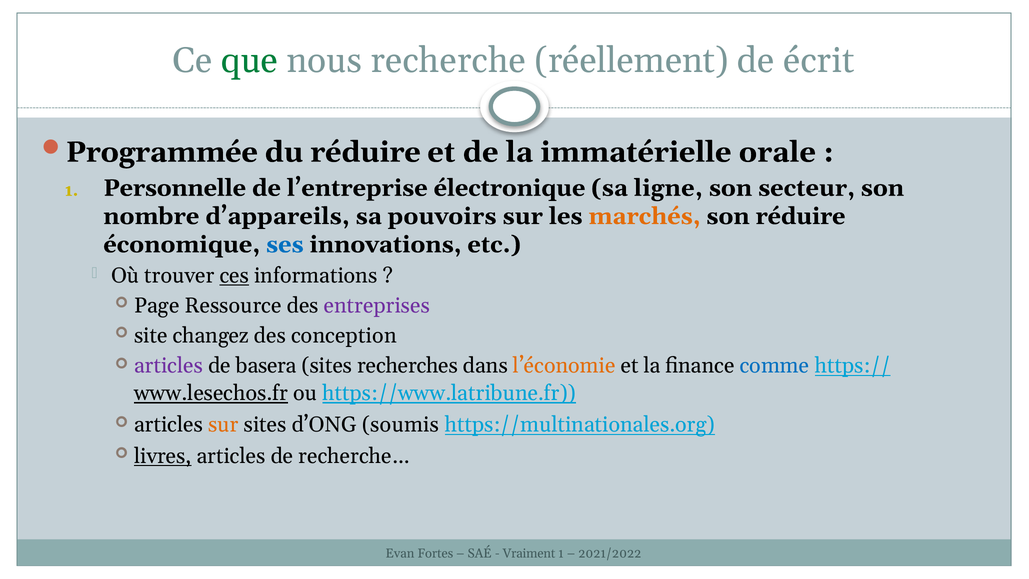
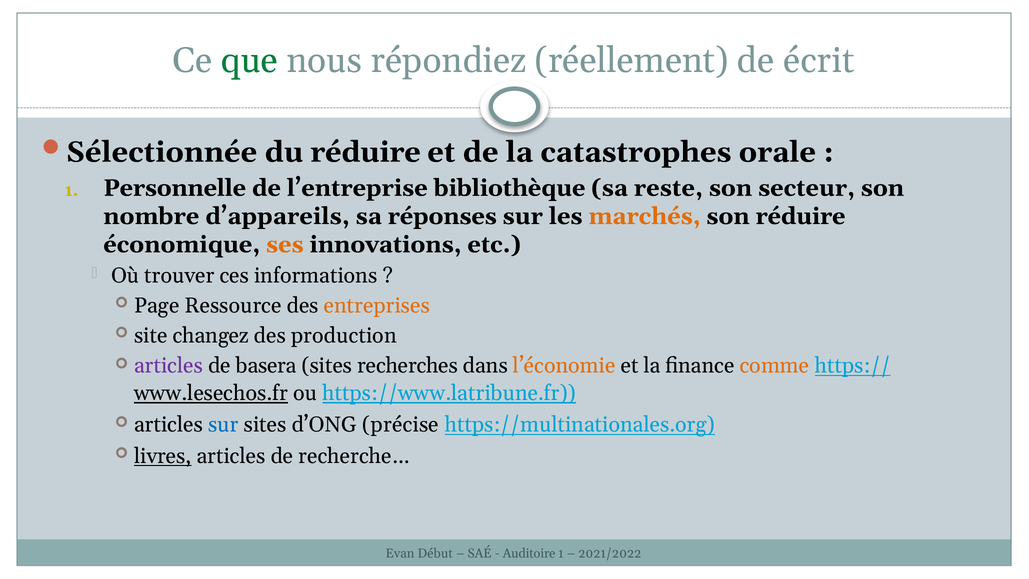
recherche: recherche -> répondiez (448, 61)
Programmée: Programmée -> Sélectionnée (162, 152)
immatérielle: immatérielle -> catastrophes (636, 152)
électronique: électronique -> bibliothèque (510, 188)
ligne: ligne -> reste (668, 188)
pouvoirs: pouvoirs -> réponses (442, 216)
ses colour: blue -> orange (285, 244)
ces underline: present -> none (234, 276)
entreprises colour: purple -> orange (377, 306)
conception: conception -> production (344, 336)
comme colour: blue -> orange (774, 366)
sur colour: orange -> blue (223, 425)
soumis: soumis -> précise (401, 425)
Fortes: Fortes -> Début (435, 553)
Vraiment: Vraiment -> Auditoire (529, 553)
